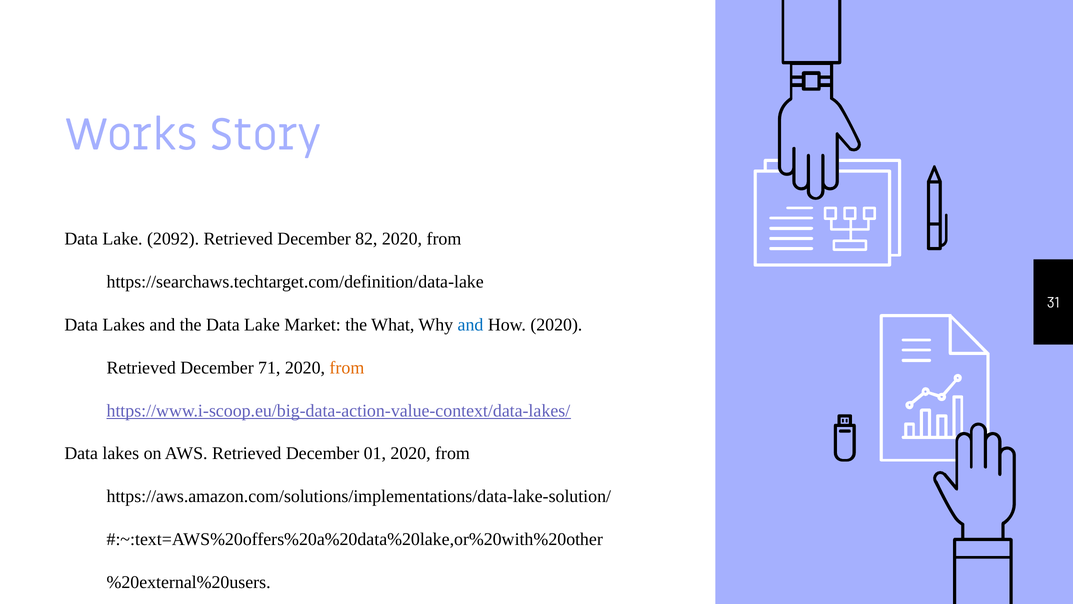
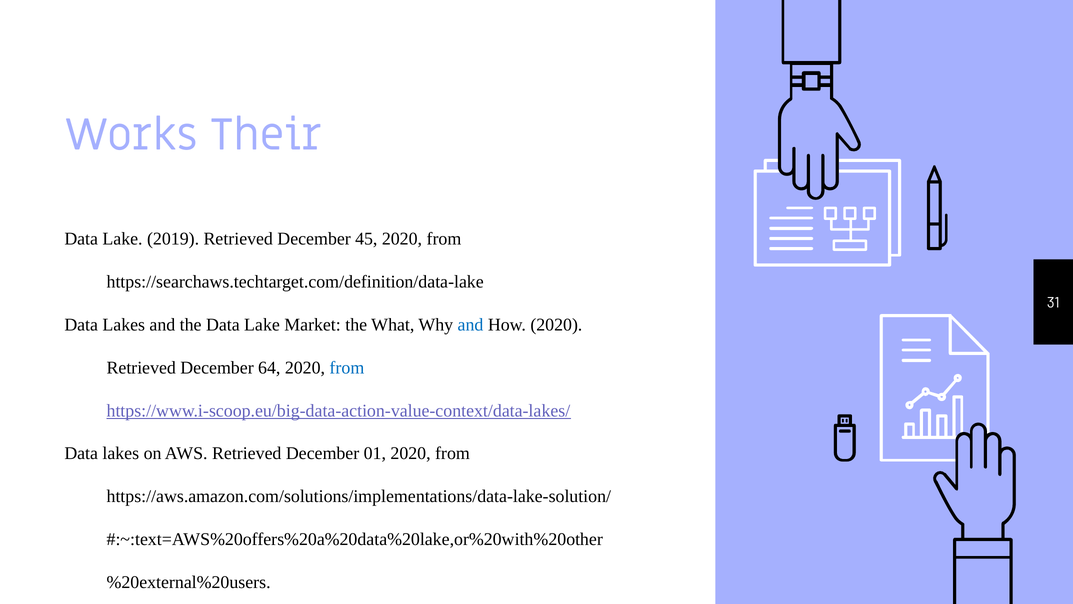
Story: Story -> Their (266, 135)
2092: 2092 -> 2019 (173, 239)
82: 82 -> 45 (366, 239)
71: 71 -> 64 (269, 367)
from colour: orange -> blue (347, 367)
